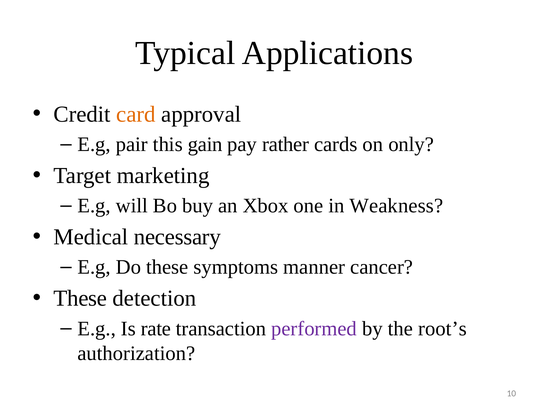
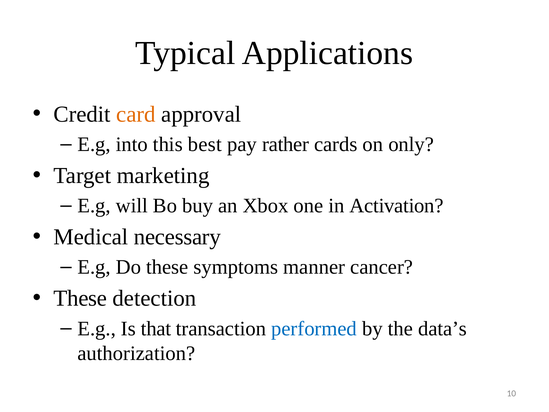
pair: pair -> into (132, 144)
gain: gain -> best (205, 144)
Weakness: Weakness -> Activation (397, 206)
rate: rate -> that (156, 328)
performed colour: purple -> blue (314, 328)
root’s: root’s -> data’s (443, 328)
